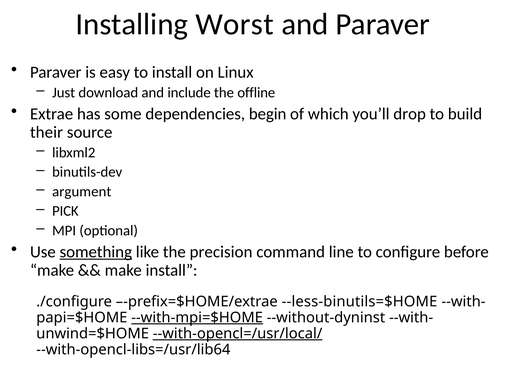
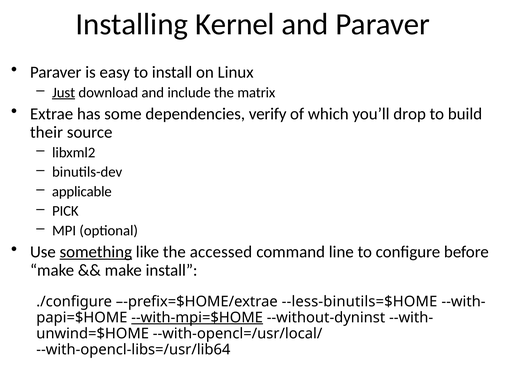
Worst: Worst -> Kernel (235, 24)
Just underline: none -> present (64, 92)
offline: offline -> matrix (256, 92)
begin: begin -> verify (268, 114)
argument: argument -> applicable (82, 191)
precision: precision -> accessed (221, 252)
--with-opencl=/usr/local/ underline: present -> none (238, 333)
